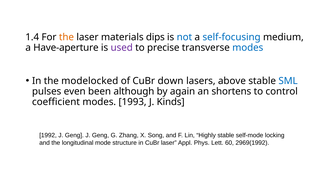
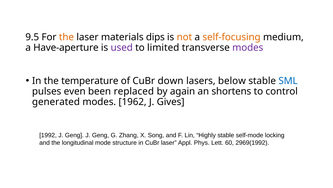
1.4: 1.4 -> 9.5 (32, 37)
not colour: blue -> orange (184, 37)
self-focusing colour: blue -> orange (232, 37)
precise: precise -> limited (163, 47)
modes colour: blue -> purple (248, 47)
modelocked: modelocked -> temperature (90, 81)
above: above -> below (232, 81)
although: although -> replaced (134, 91)
coefficient: coefficient -> generated (56, 102)
1993: 1993 -> 1962 (133, 102)
Kinds: Kinds -> Gives (171, 102)
